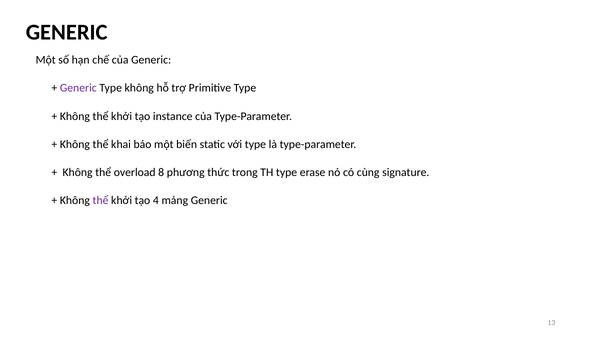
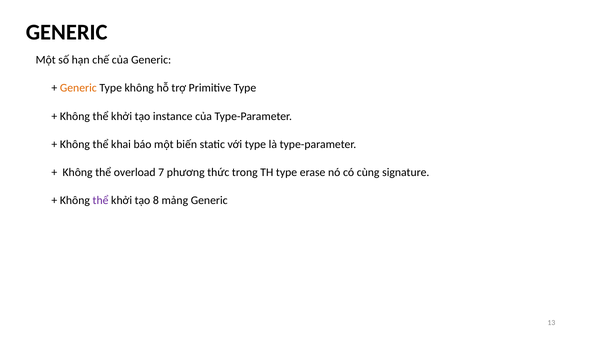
Generic colour: purple -> orange (78, 88)
8: 8 -> 7 (161, 172)
4: 4 -> 8 (156, 200)
